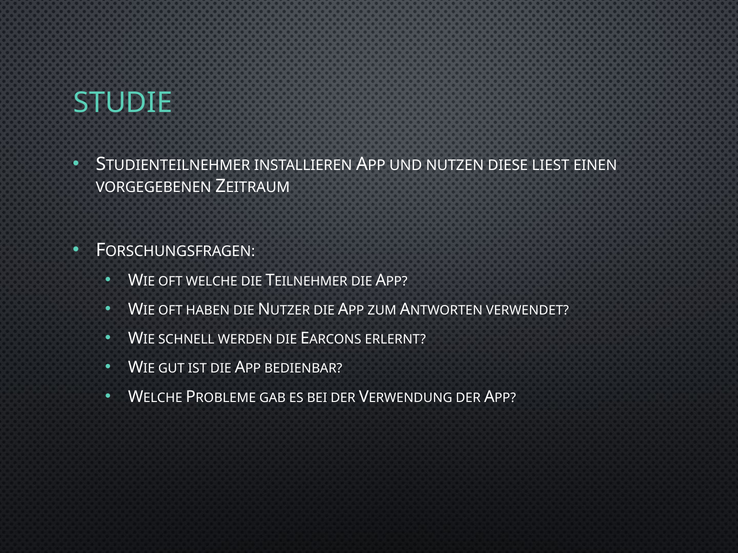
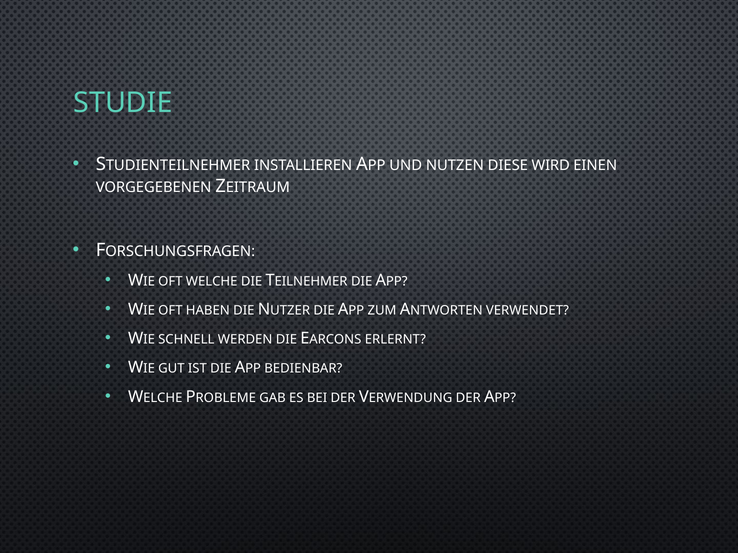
LIEST: LIEST -> WIRD (551, 165)
